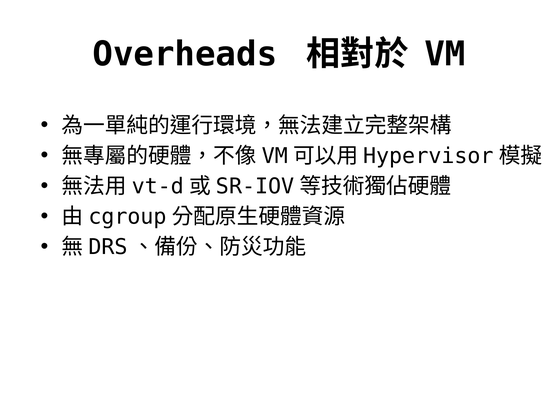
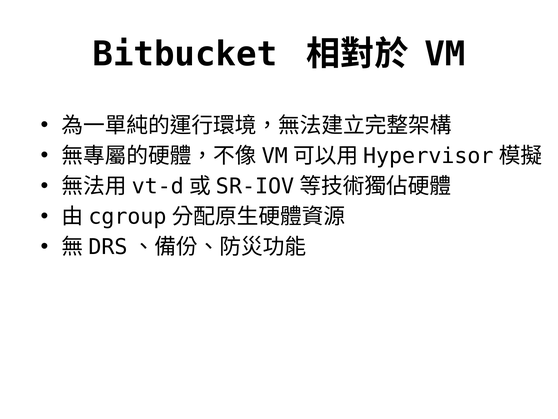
Overheads: Overheads -> Bitbucket (185, 54)
